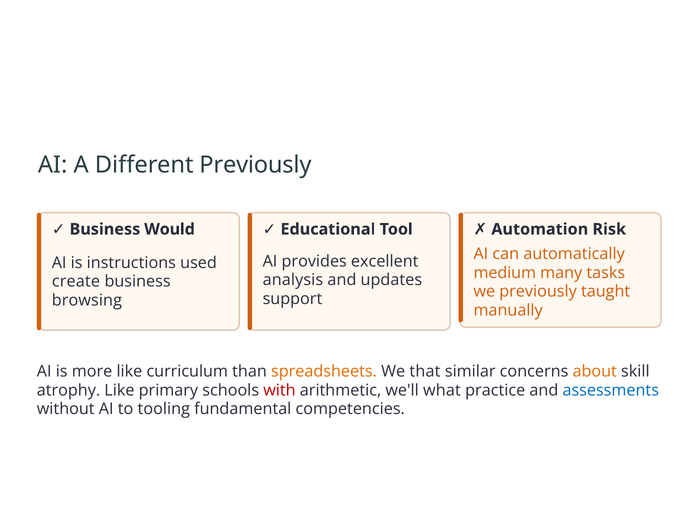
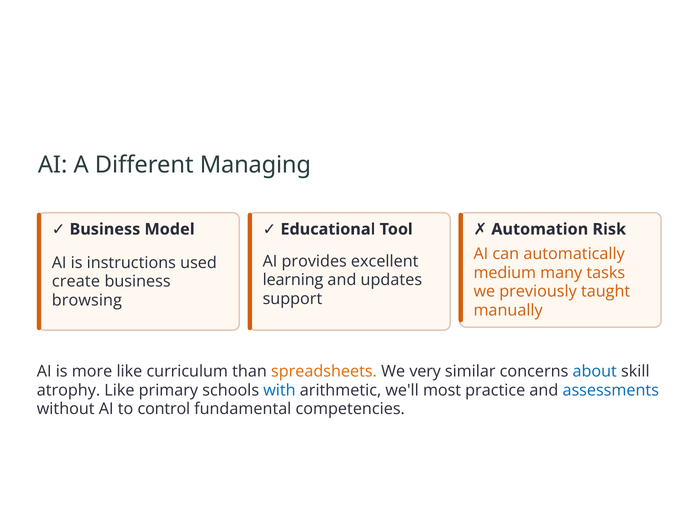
Different Previously: Previously -> Managing (255, 165)
Would: Would -> Model (169, 229)
analysis: analysis -> learning (293, 280)
that: that -> very (425, 372)
about colour: orange -> blue (595, 372)
with colour: red -> blue (279, 390)
what: what -> most (442, 390)
tooling: tooling -> control (164, 409)
